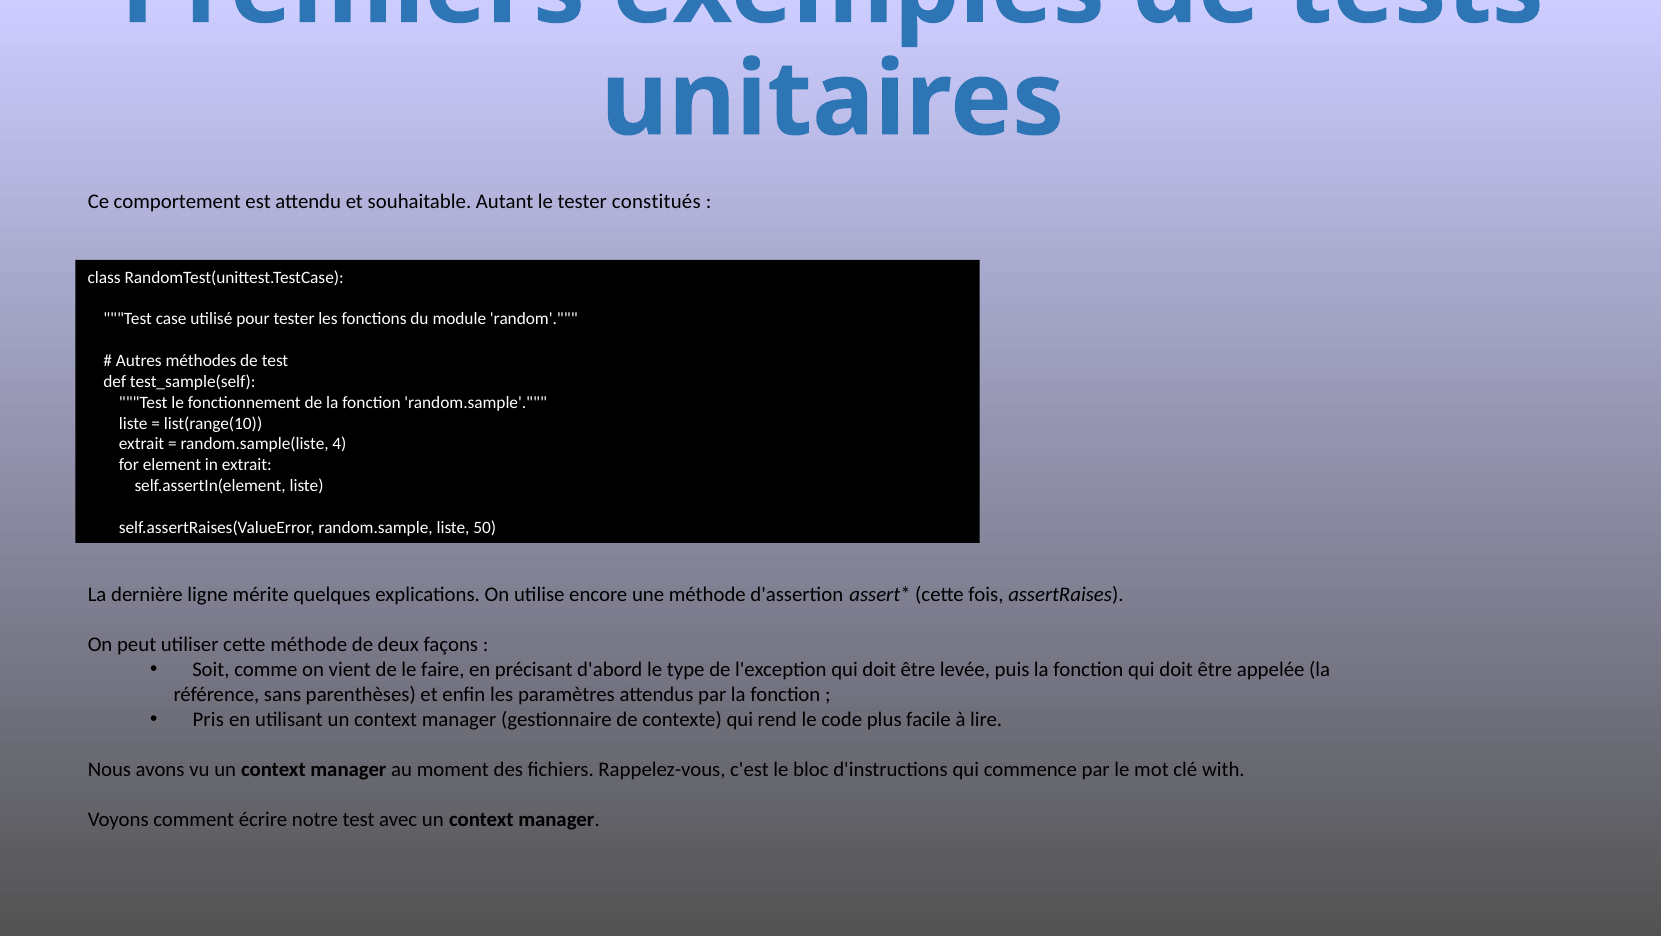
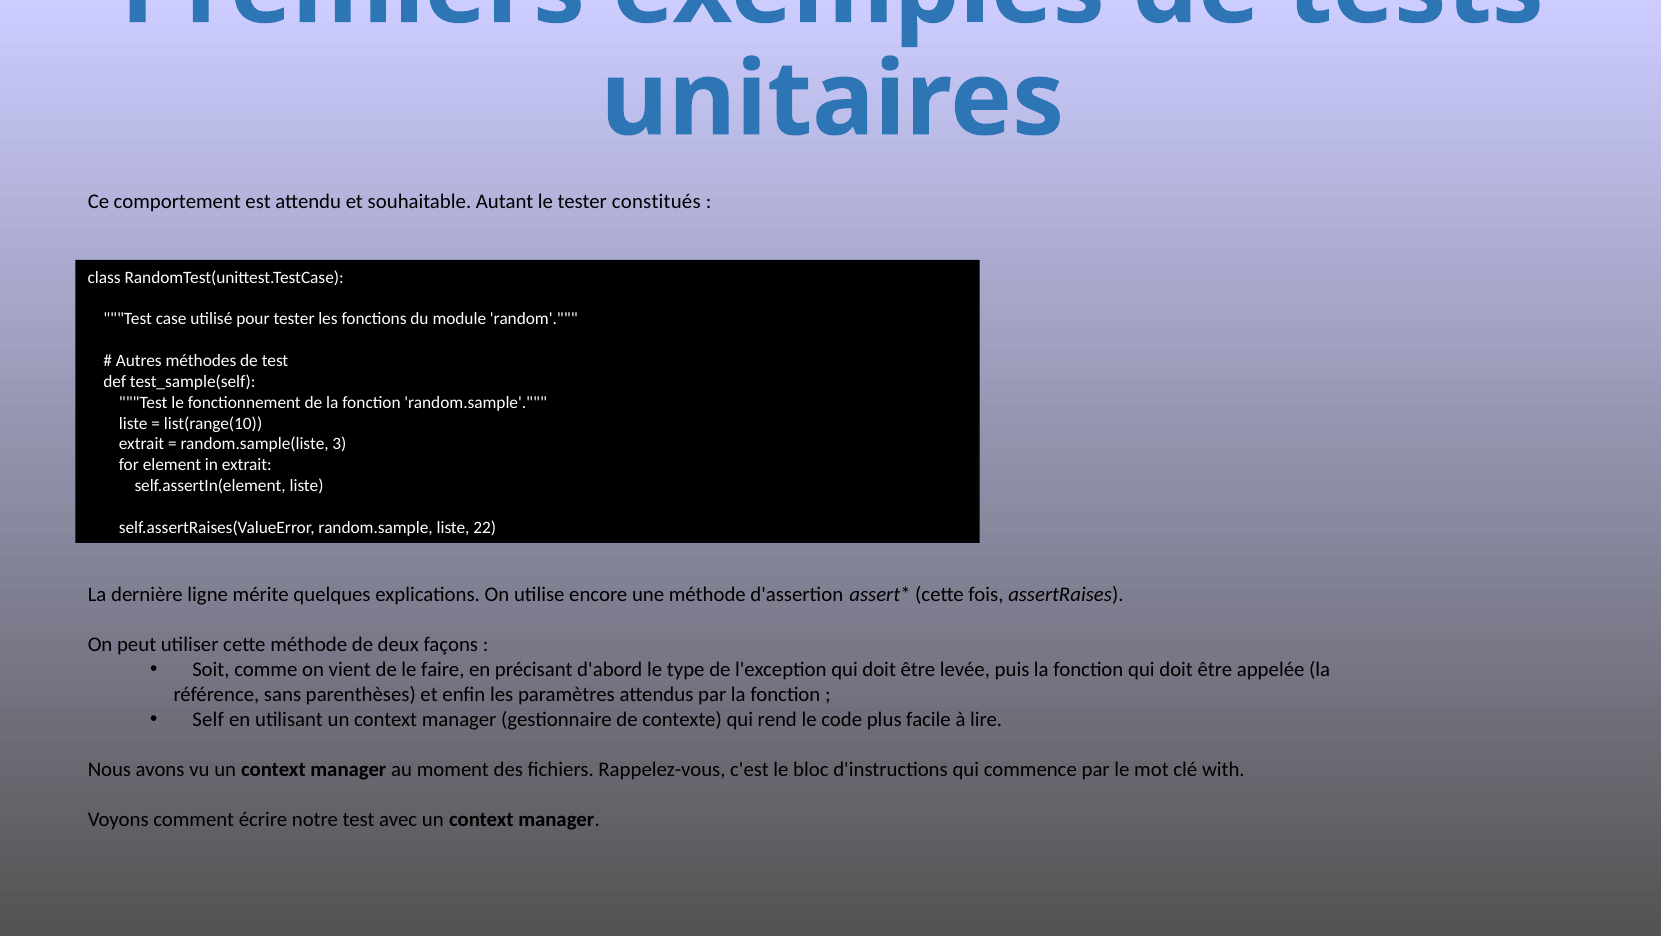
4: 4 -> 3 (339, 444)
50: 50 -> 22 (485, 528)
Pris: Pris -> Self (208, 720)
